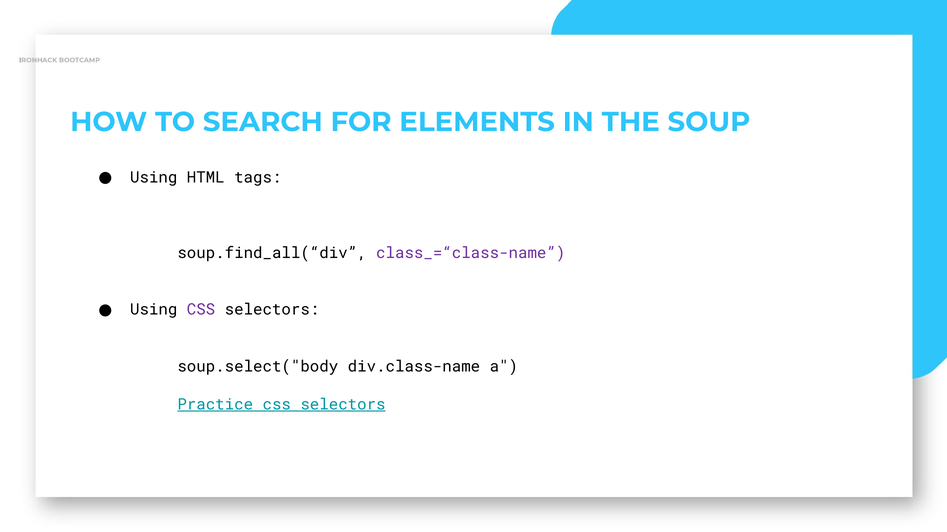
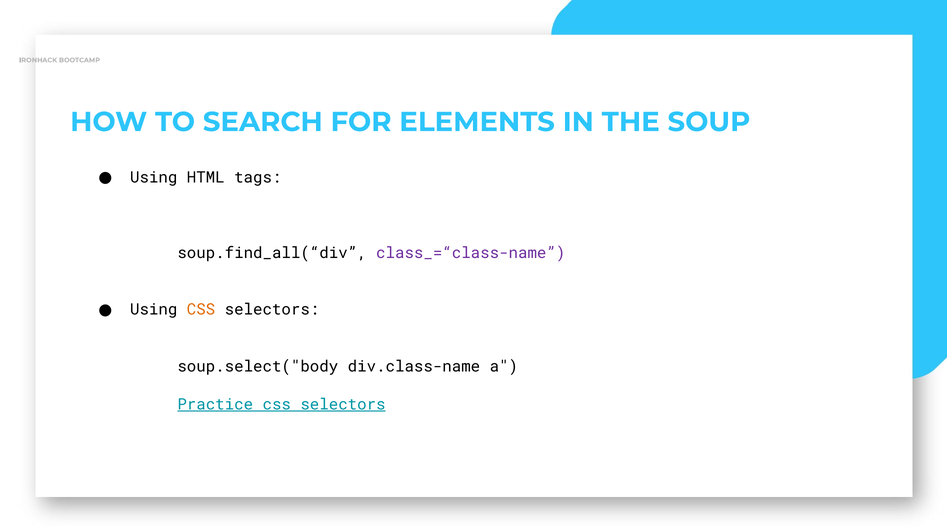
CSS colour: purple -> orange (201, 310)
